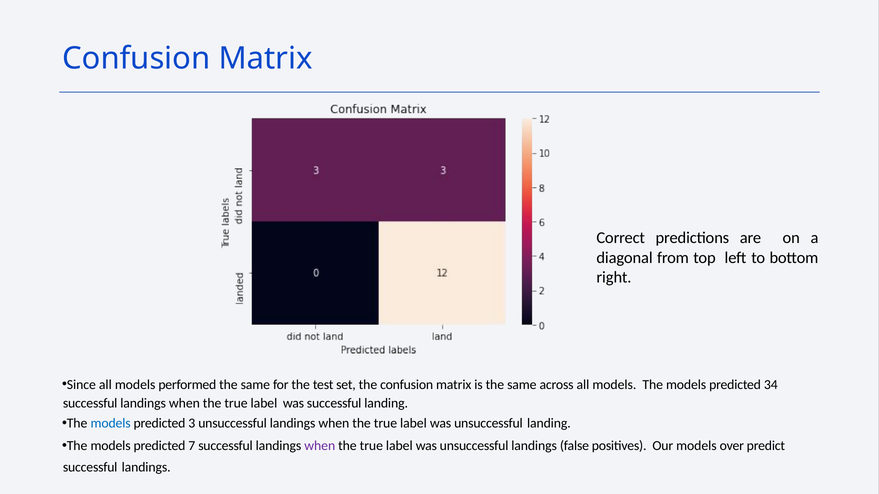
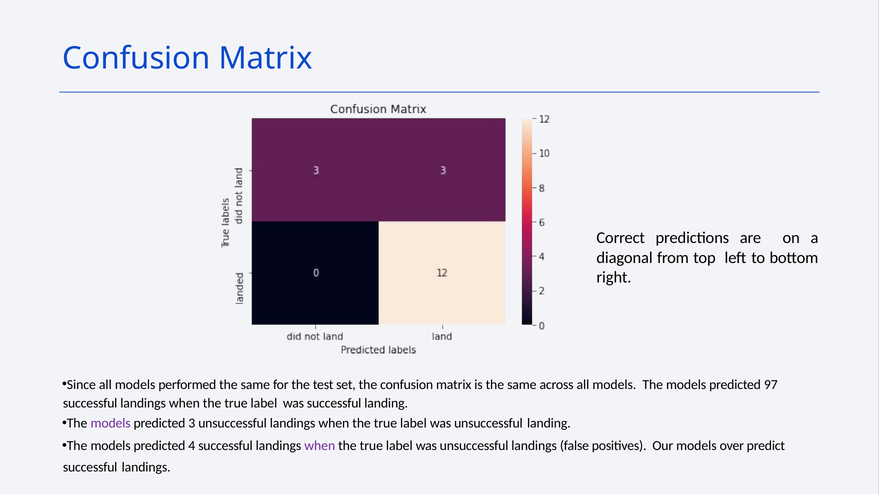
34: 34 -> 97 (771, 385)
models colour: blue -> purple (111, 424)
7: 7 -> 4 (192, 446)
